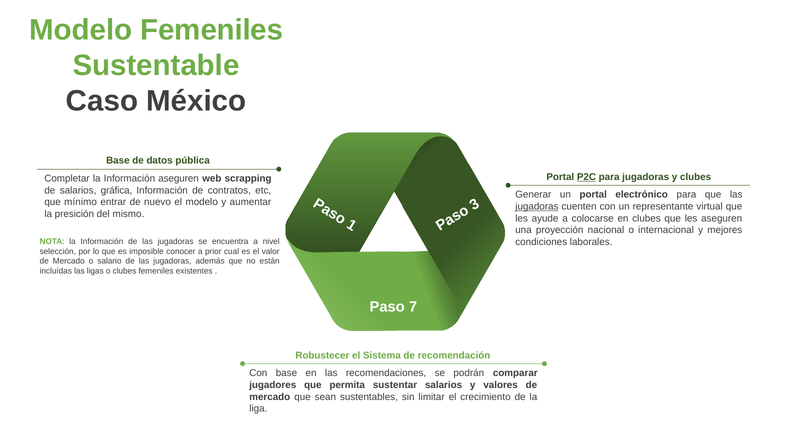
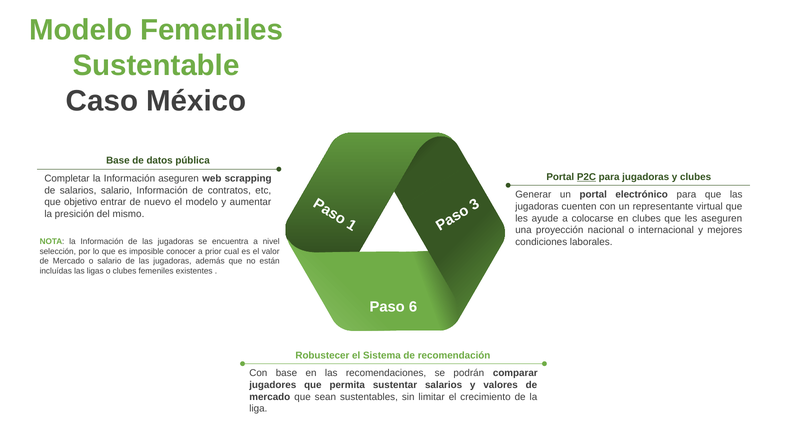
salarios gráfica: gráfica -> salario (117, 190)
mínimo: mínimo -> objetivo (81, 202)
jugadoras underline: present -> none (537, 206)
7: 7 -> 6 (413, 307)
